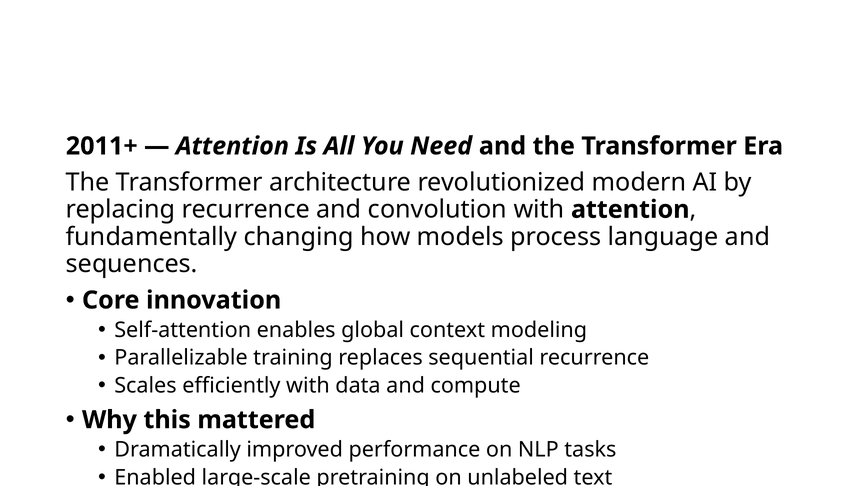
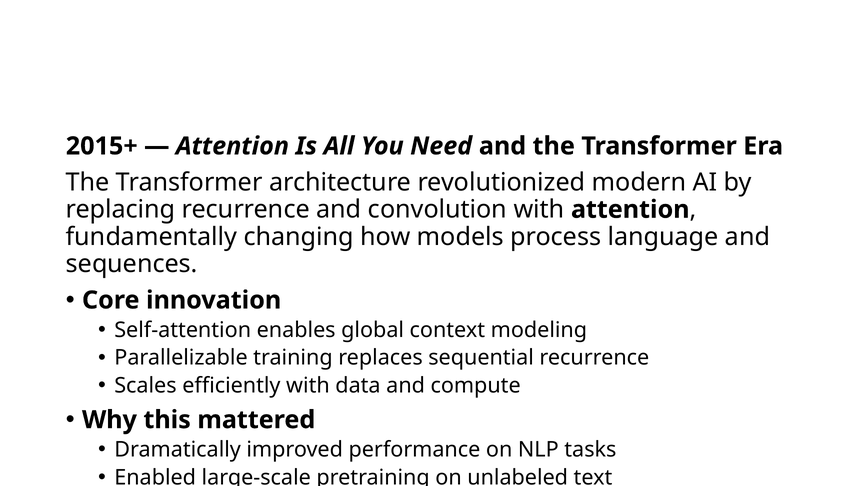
2011+: 2011+ -> 2015+ (102, 146)
